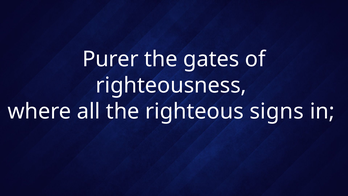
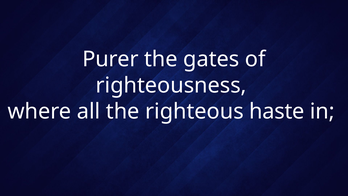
signs: signs -> haste (277, 111)
